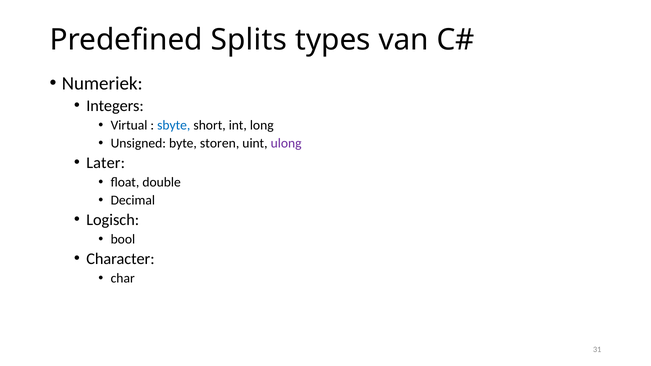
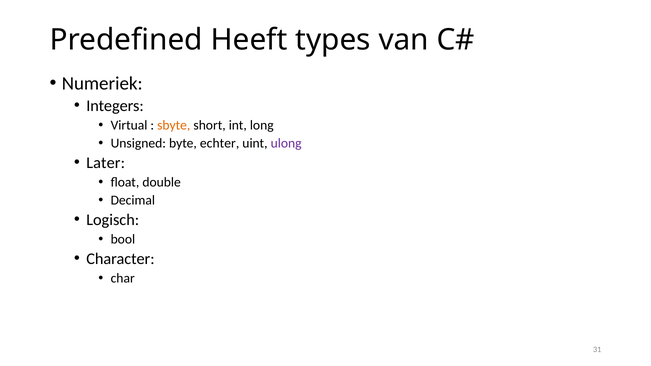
Splits: Splits -> Heeft (249, 40)
sbyte colour: blue -> orange (174, 125)
storen: storen -> echter (220, 143)
